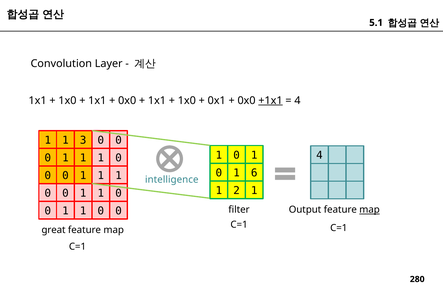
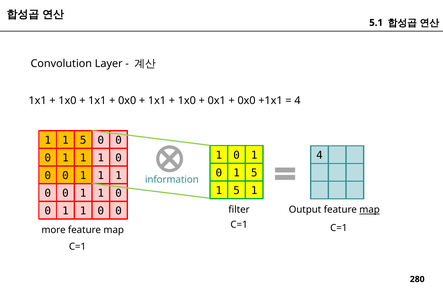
+1x1 underline: present -> none (270, 100)
1 1 3: 3 -> 5 (83, 140)
0 1 6: 6 -> 5 (254, 173)
intelligence: intelligence -> information (172, 180)
2: 2 -> 5 (237, 191)
great: great -> more (54, 230)
